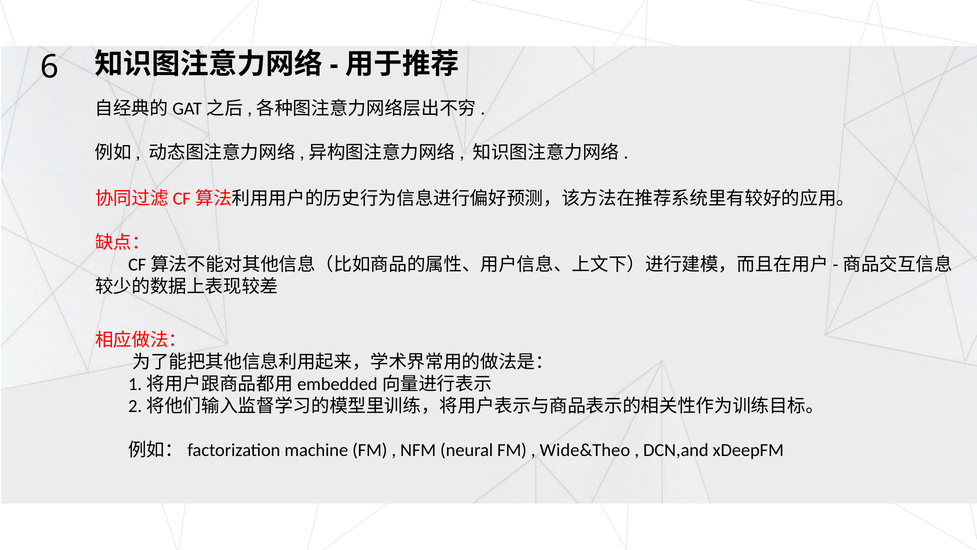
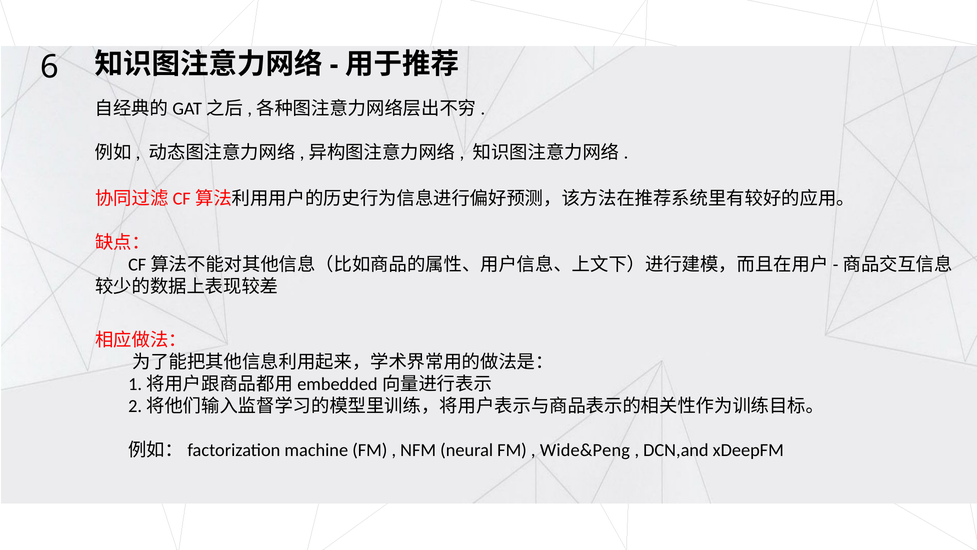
Wide&Theo: Wide&Theo -> Wide&Peng (585, 450)
